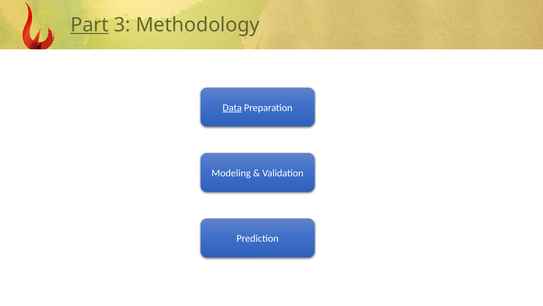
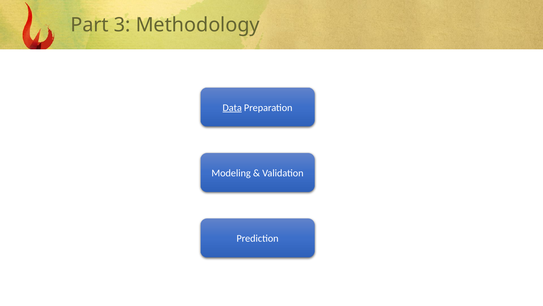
Part underline: present -> none (90, 25)
